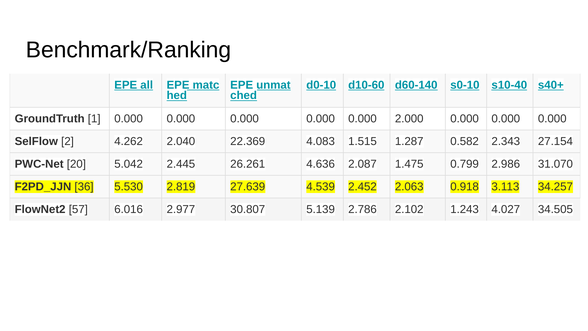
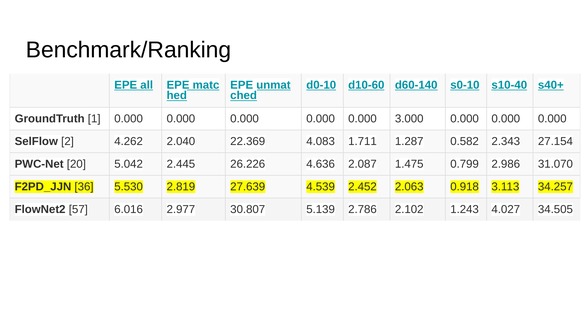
2.000: 2.000 -> 3.000 (409, 119)
1.515: 1.515 -> 1.711 (362, 141)
26.261: 26.261 -> 26.226 (248, 164)
